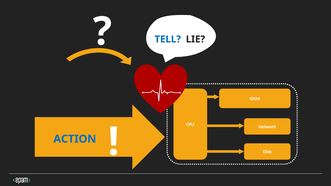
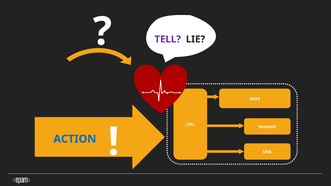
TELL colour: blue -> purple (168, 39)
